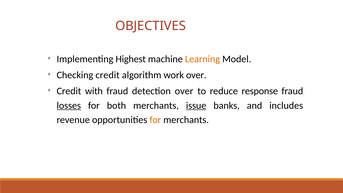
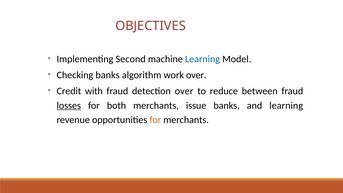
Highest: Highest -> Second (131, 59)
Learning colour: orange -> blue (203, 59)
Checking credit: credit -> banks (108, 75)
response: response -> between (260, 91)
issue underline: present -> none (196, 105)
and includes: includes -> learning (286, 105)
